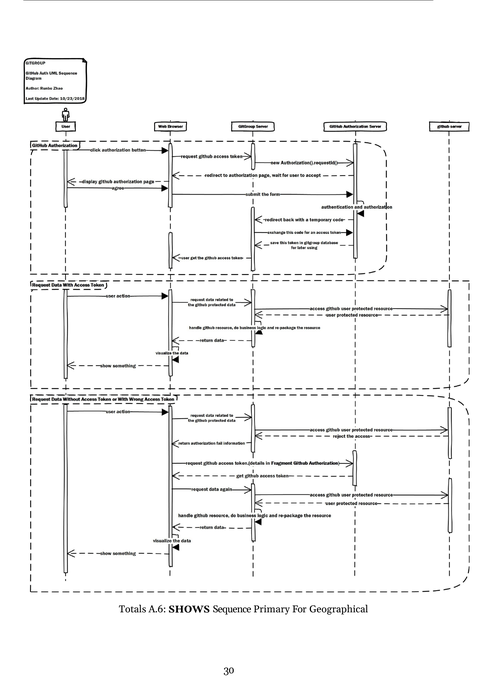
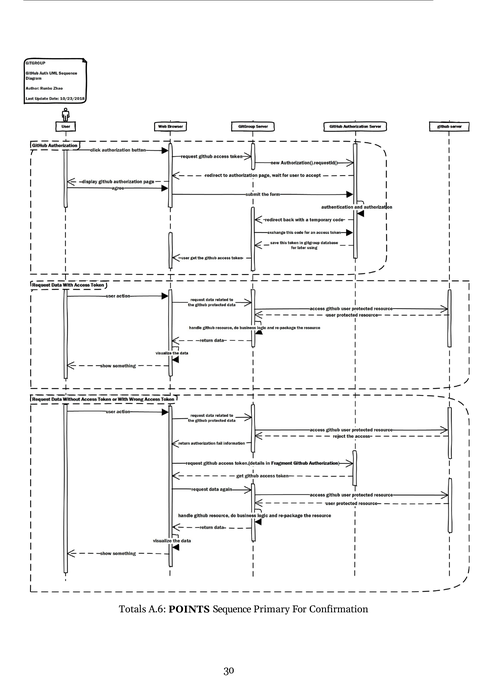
SHOWS: SHOWS -> POINTS (189, 610)
Geographical: Geographical -> Confirmation (339, 610)
